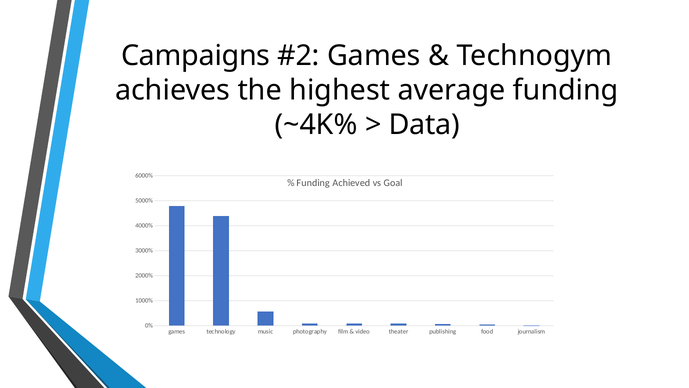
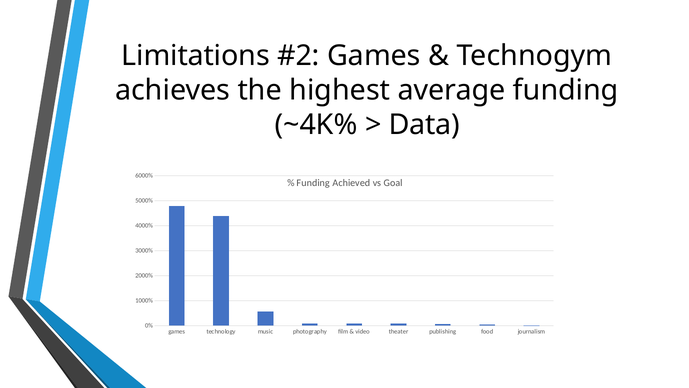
Campaigns: Campaigns -> Limitations (196, 56)
